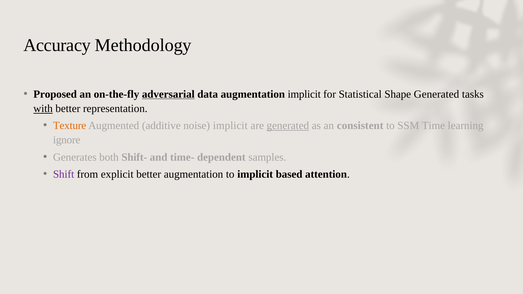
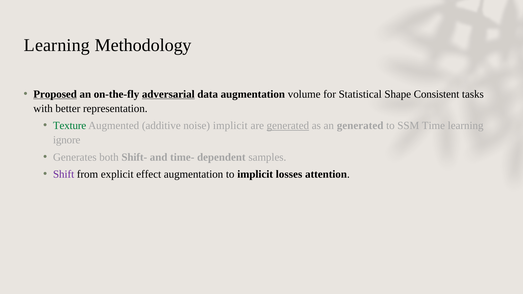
Accuracy: Accuracy -> Learning (57, 45)
Proposed underline: none -> present (55, 94)
augmentation implicit: implicit -> volume (304, 94)
Shape Generated: Generated -> Consistent (437, 94)
with underline: present -> none (43, 109)
Texture colour: orange -> green (70, 126)
an consistent: consistent -> generated (360, 126)
explicit better: better -> effect (149, 174)
based: based -> losses (289, 174)
